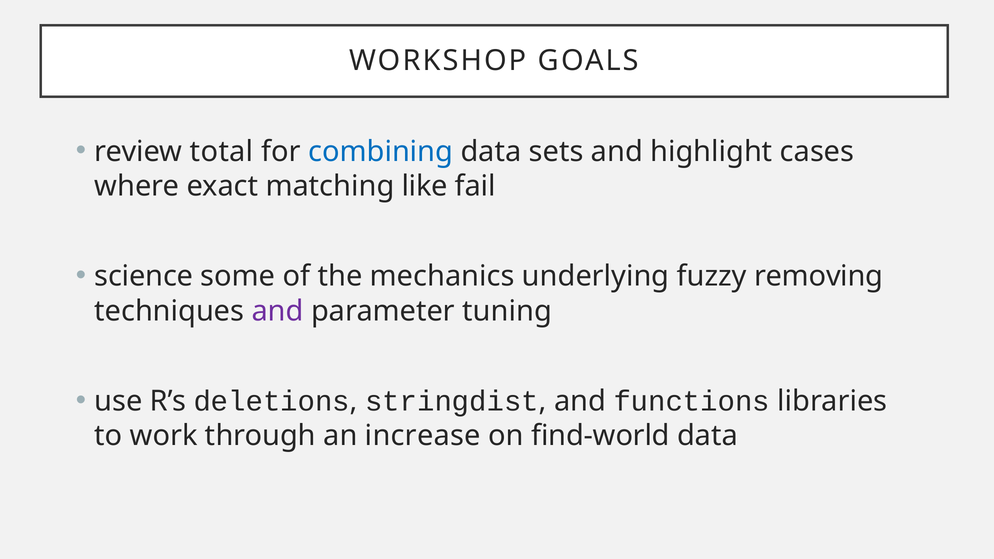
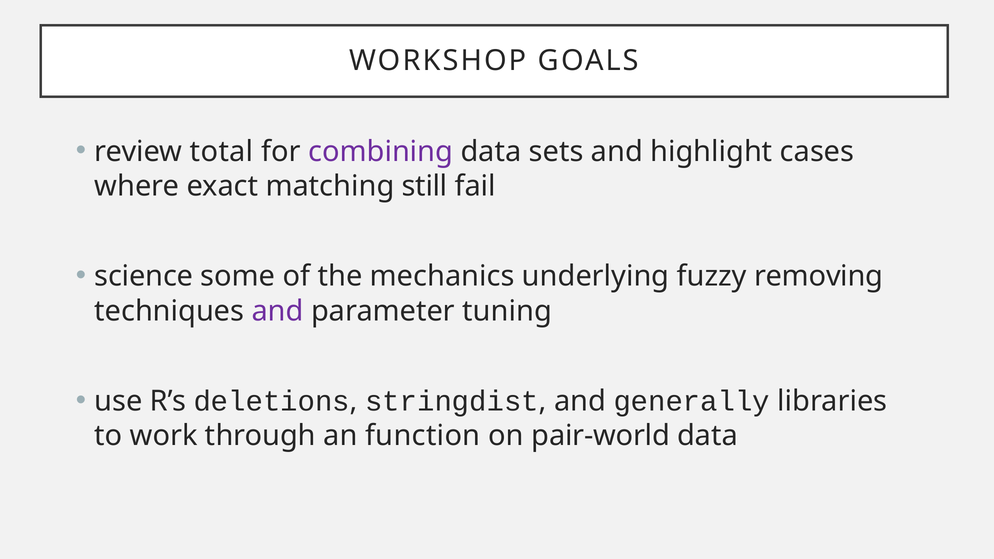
combining colour: blue -> purple (381, 152)
like: like -> still (425, 186)
functions: functions -> generally (692, 401)
increase: increase -> function (423, 436)
find-world: find-world -> pair-world (601, 436)
